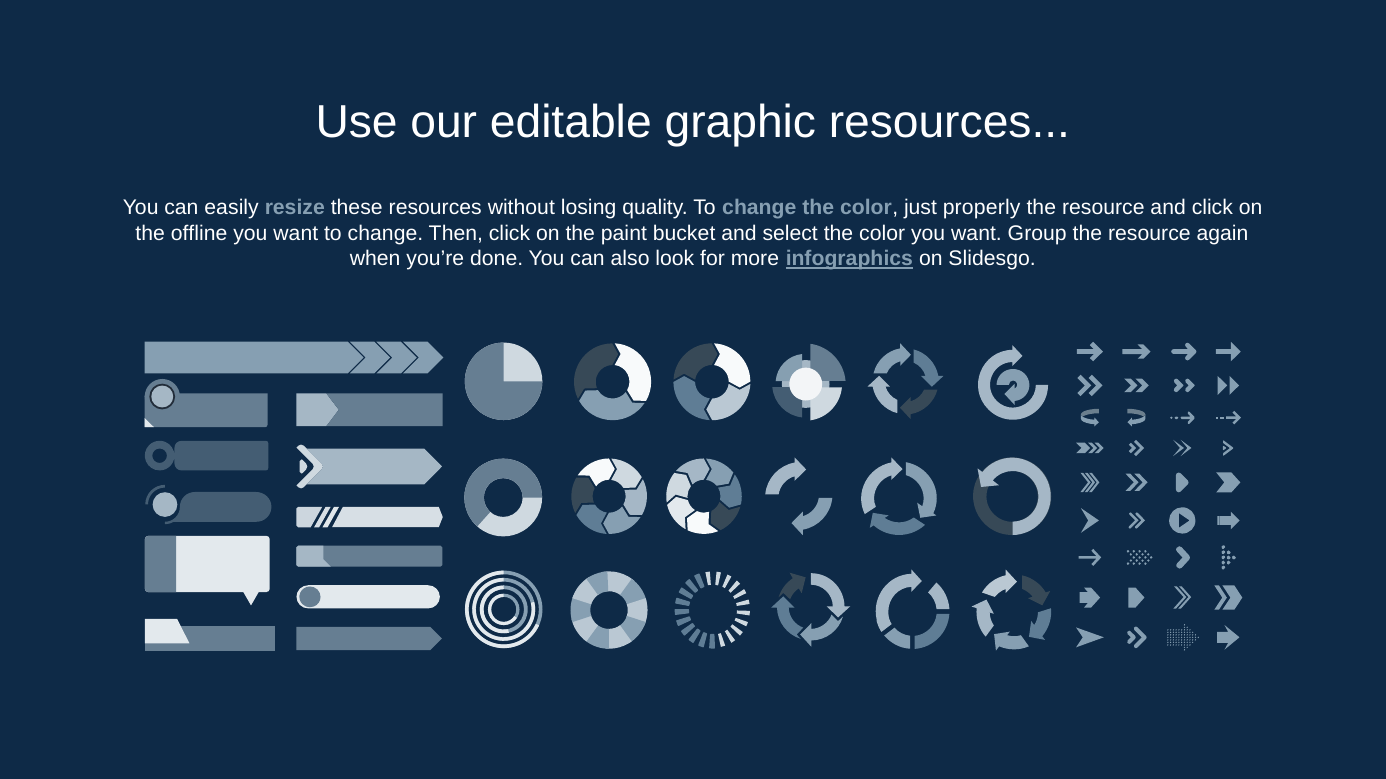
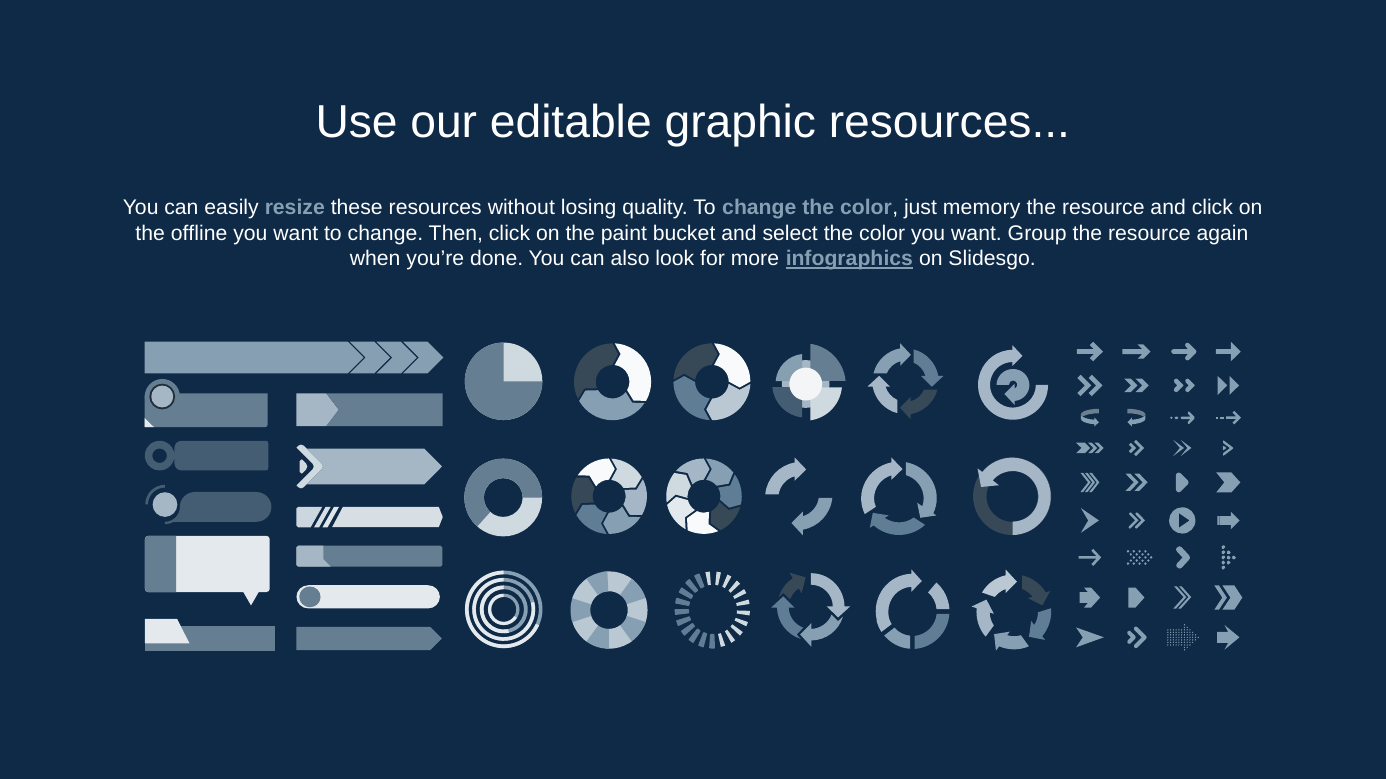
properly: properly -> memory (982, 208)
